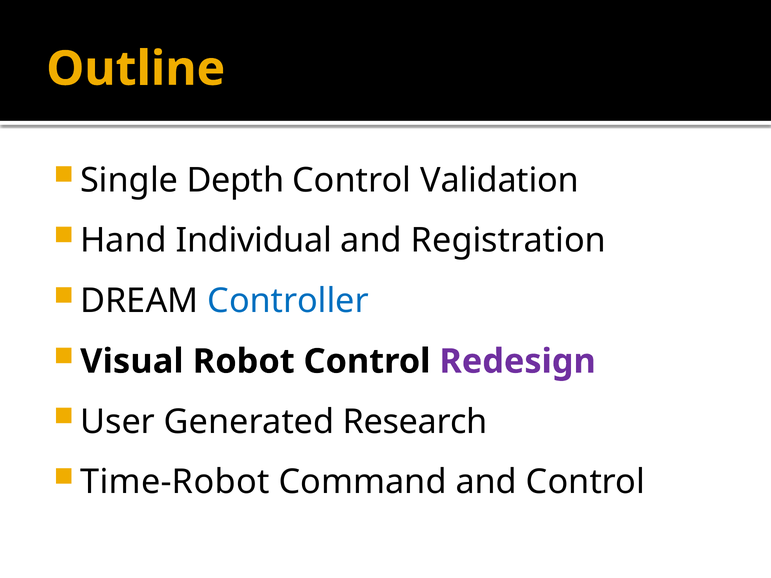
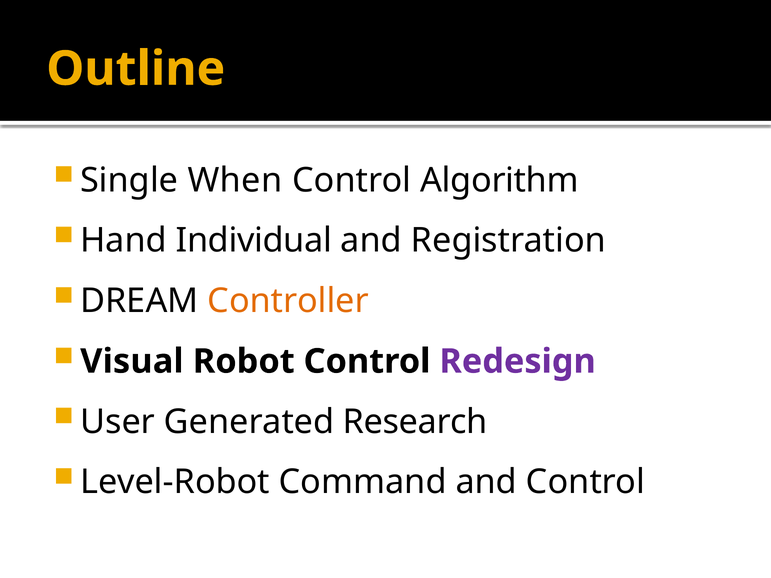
Depth: Depth -> When (235, 180)
Validation: Validation -> Algorithm (500, 180)
Controller colour: blue -> orange (288, 301)
Time-Robot: Time-Robot -> Level-Robot (175, 482)
